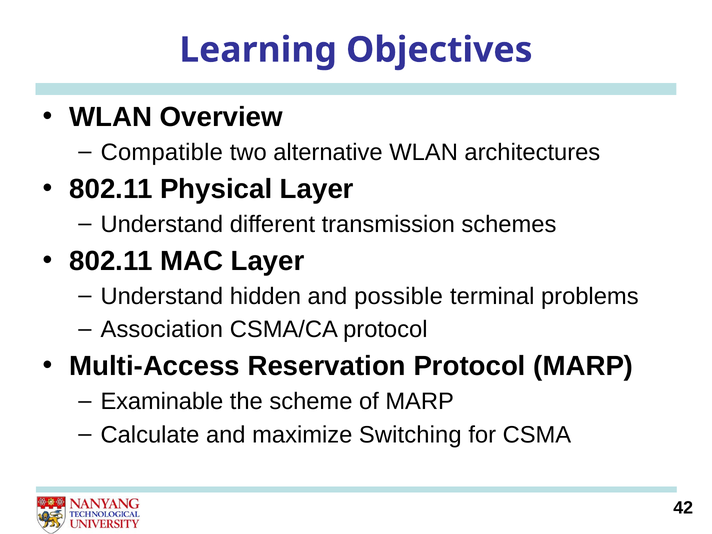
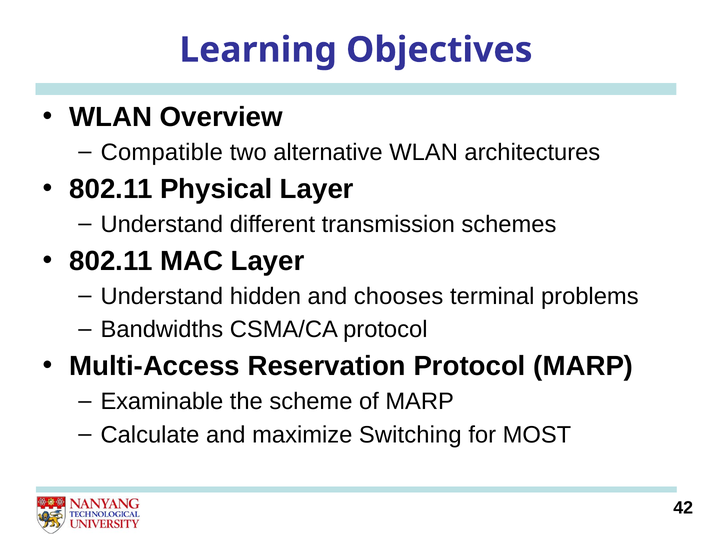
possible: possible -> chooses (399, 296)
Association: Association -> Bandwidths (162, 330)
CSMA: CSMA -> MOST (537, 435)
